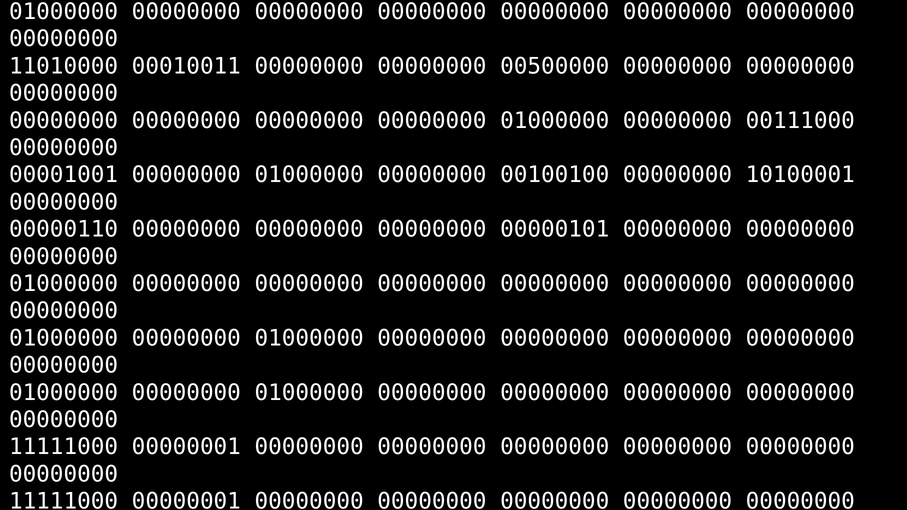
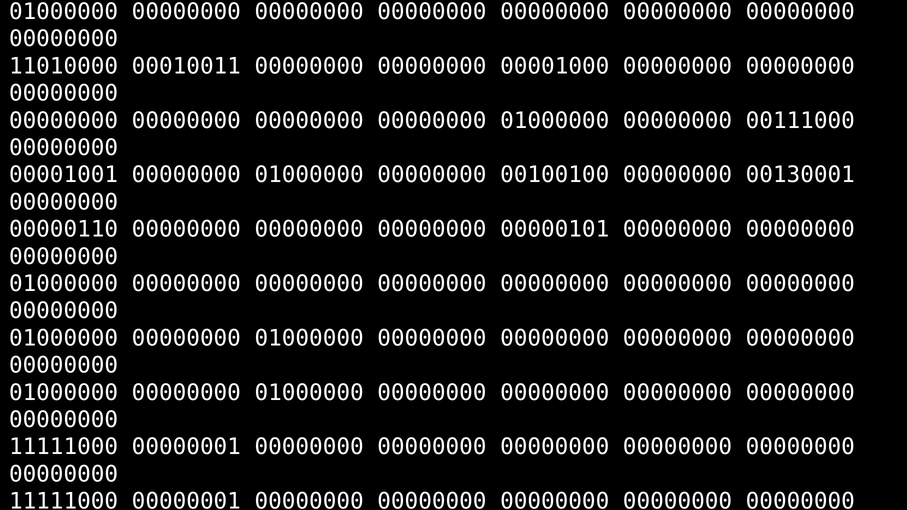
00010011 00000000 00000000 00500000: 00500000 -> 00001000 (555, 66)
10100001: 10100001 -> 00130001 (800, 175)
